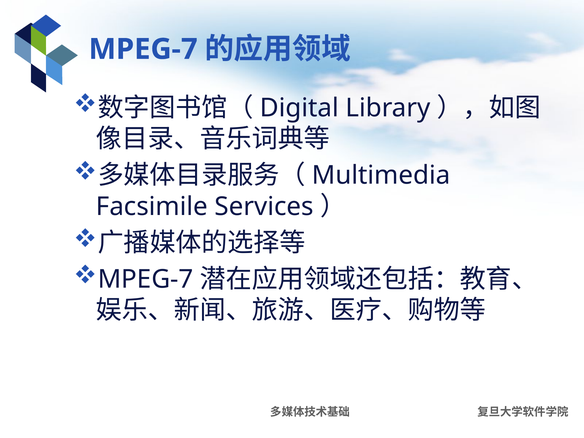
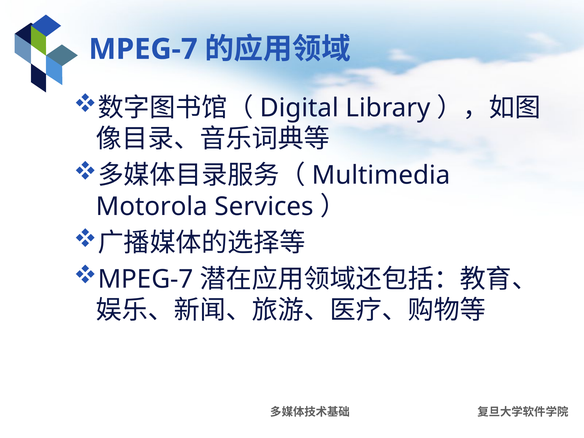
Facsimile: Facsimile -> Motorola (152, 207)
